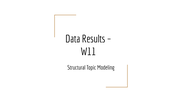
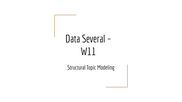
Results: Results -> Several (94, 39)
